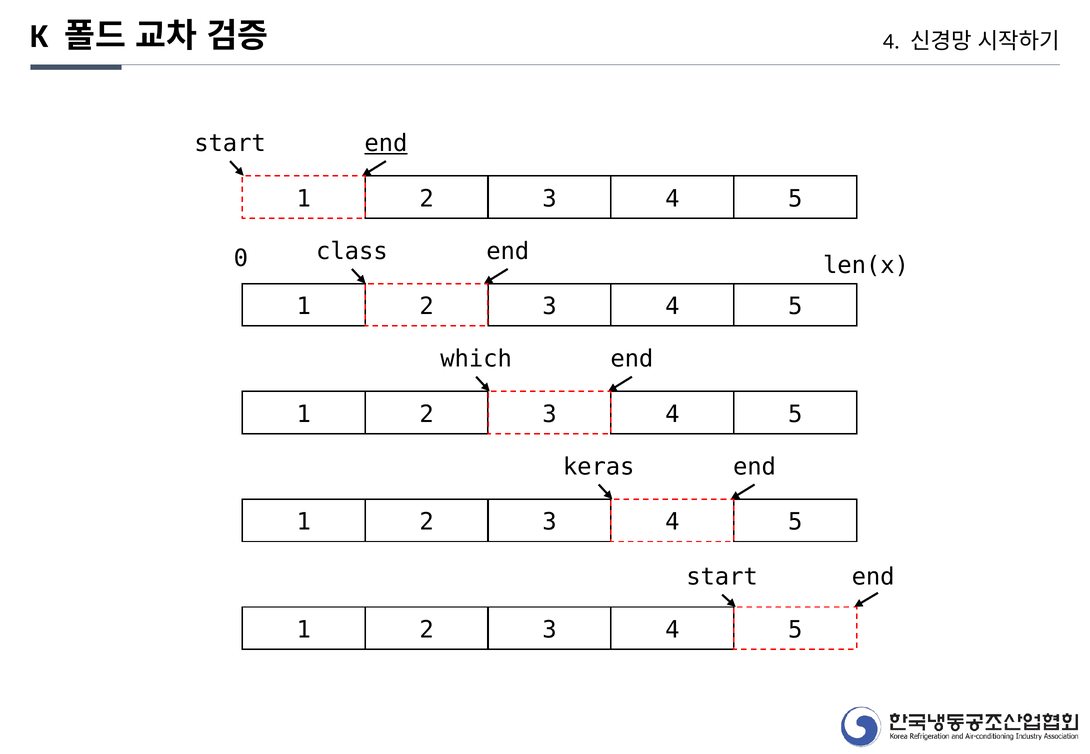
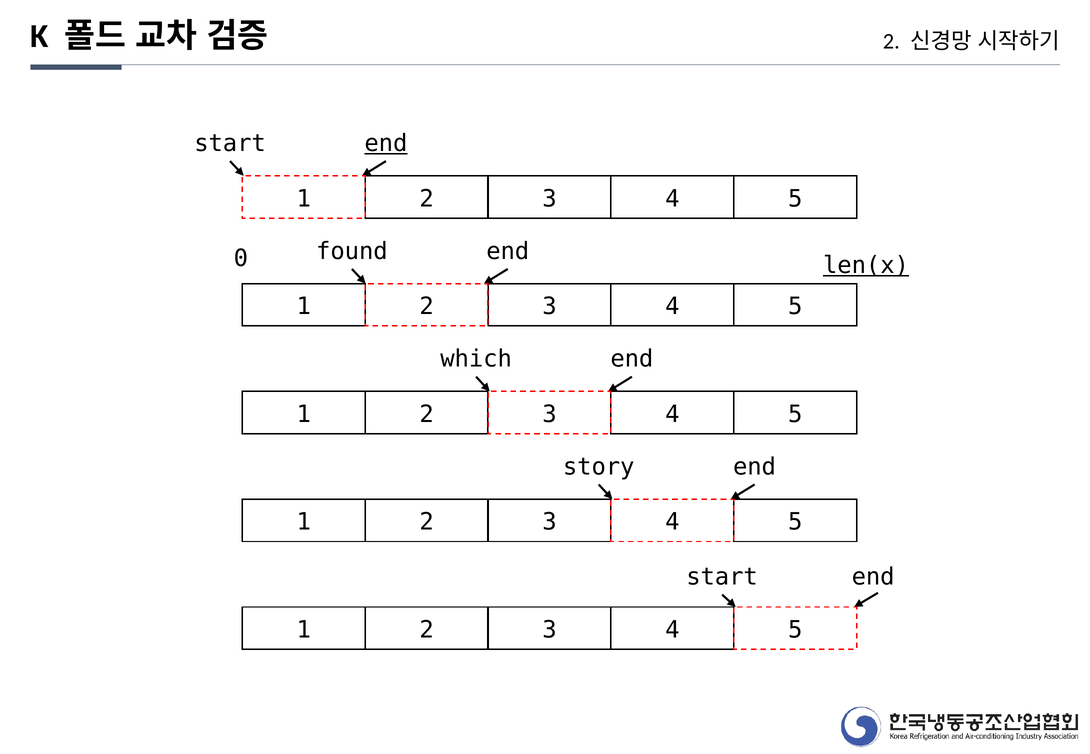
4: 4 -> 2 (891, 41)
class: class -> found (352, 252)
len(x underline: none -> present (866, 266)
keras: keras -> story (599, 467)
